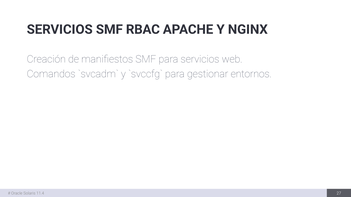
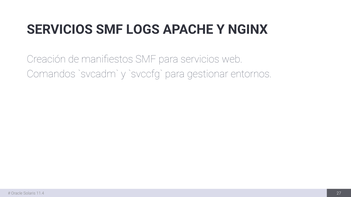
RBAC: RBAC -> LOGS (143, 29)
